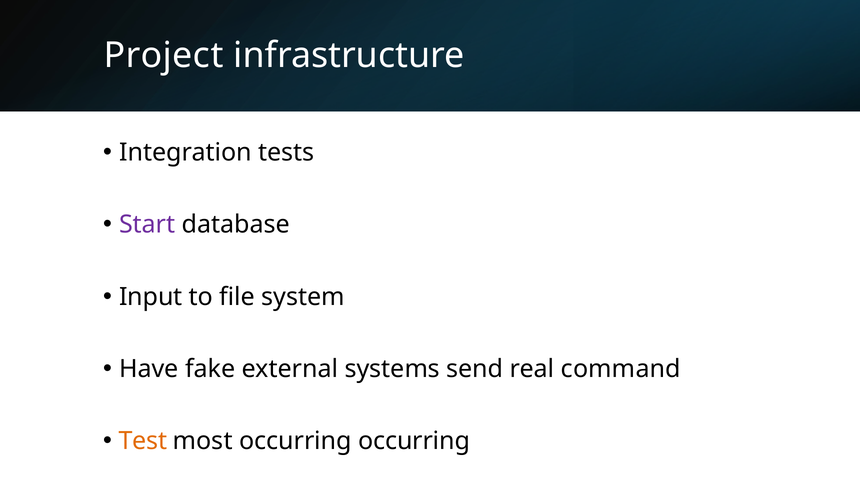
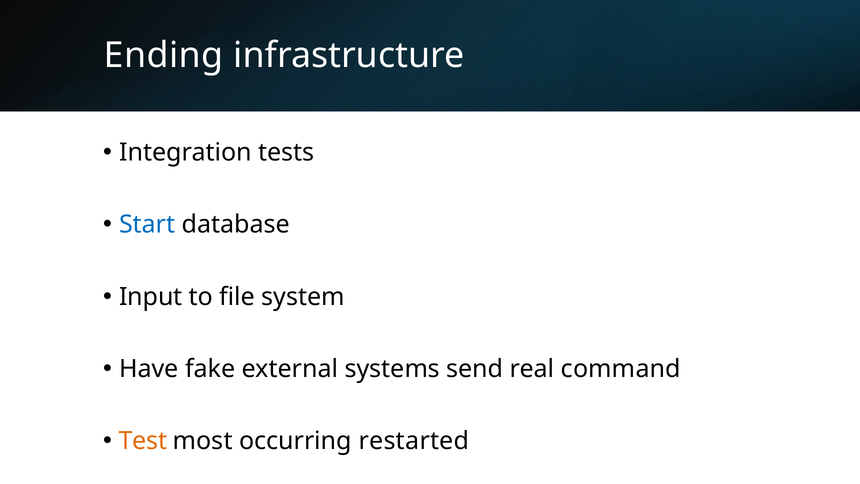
Project: Project -> Ending (164, 55)
Start colour: purple -> blue (147, 224)
occurring occurring: occurring -> restarted (414, 441)
